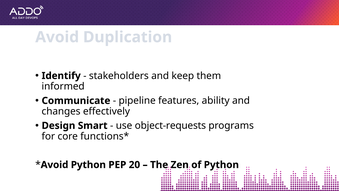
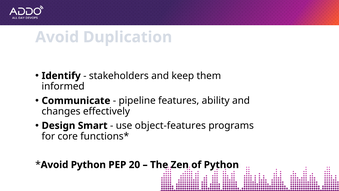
object-requests: object-requests -> object-features (170, 125)
